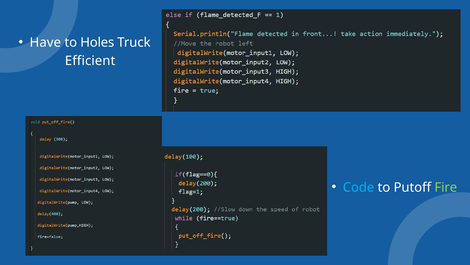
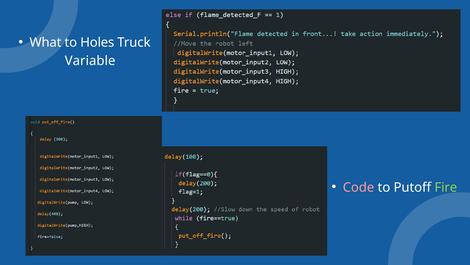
Have: Have -> What (45, 42)
Efficient: Efficient -> Variable (90, 61)
Code colour: light blue -> pink (359, 187)
